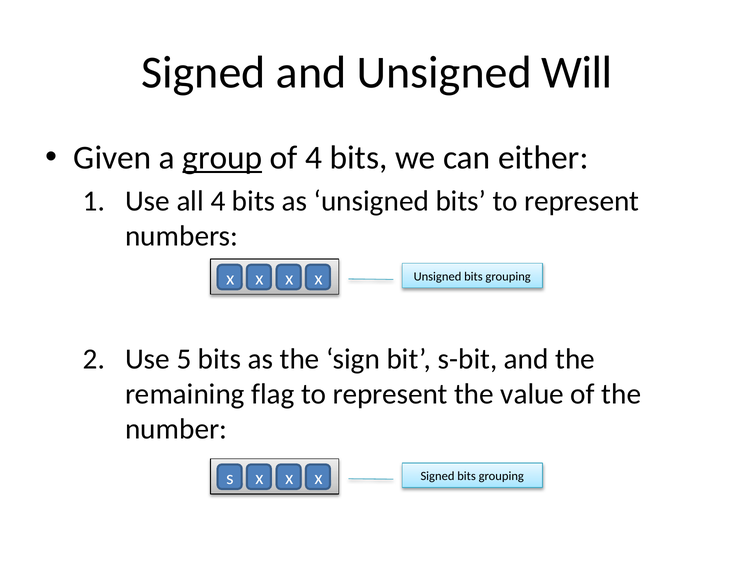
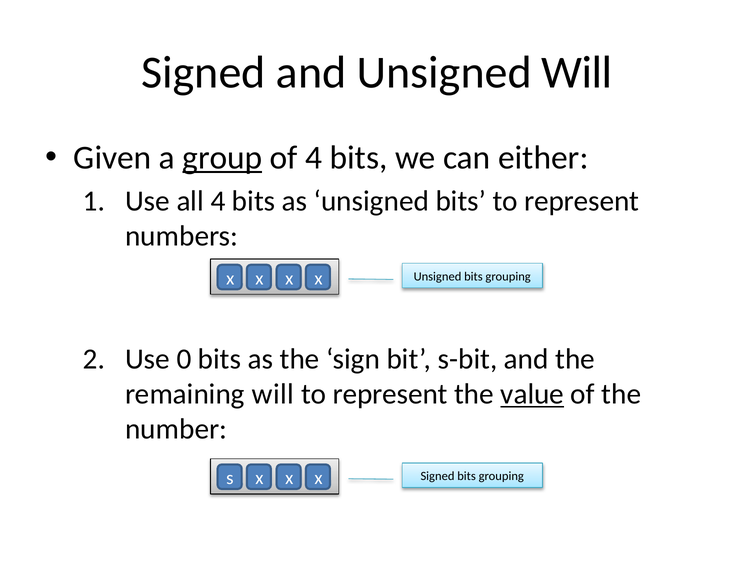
5: 5 -> 0 (184, 359)
remaining flag: flag -> will (273, 395)
value underline: none -> present (532, 395)
